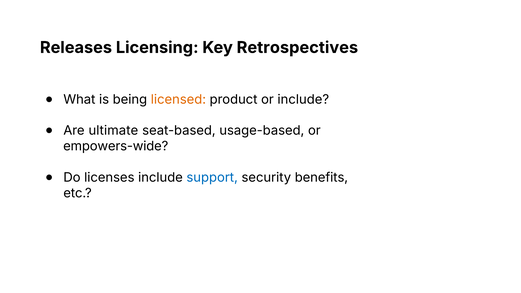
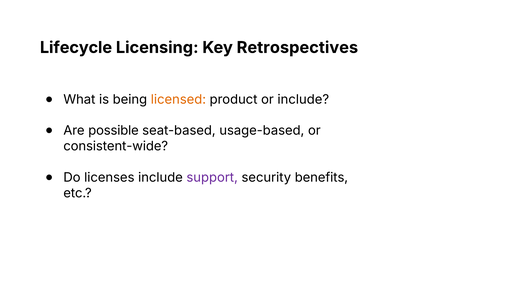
Releases: Releases -> Lifecycle (76, 48)
ultimate: ultimate -> possible (113, 131)
empowers-wide: empowers-wide -> consistent-wide (116, 146)
support colour: blue -> purple (212, 178)
